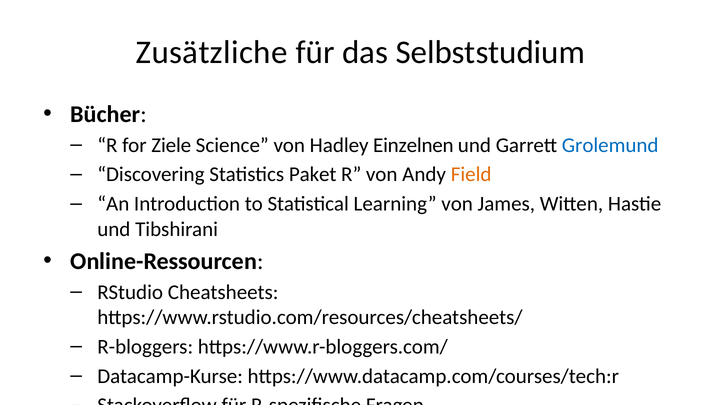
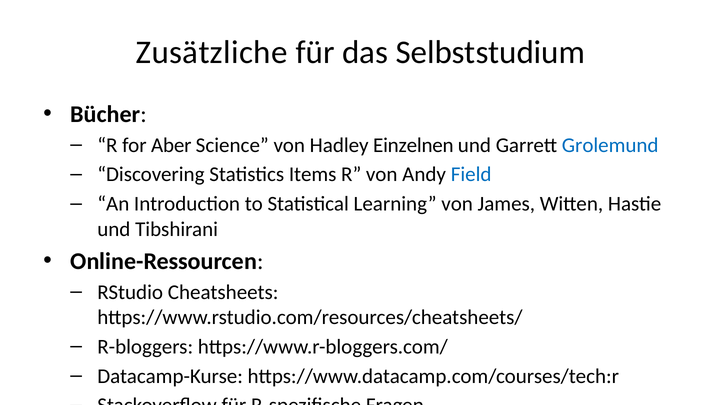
Ziele: Ziele -> Aber (171, 145)
Paket: Paket -> Items (313, 175)
Field colour: orange -> blue (471, 175)
